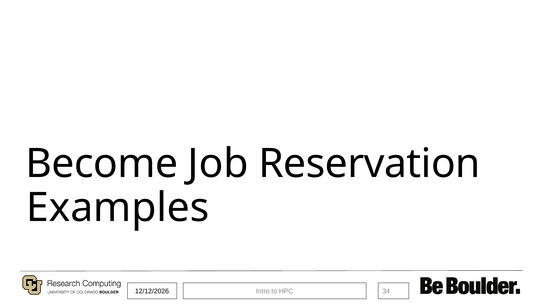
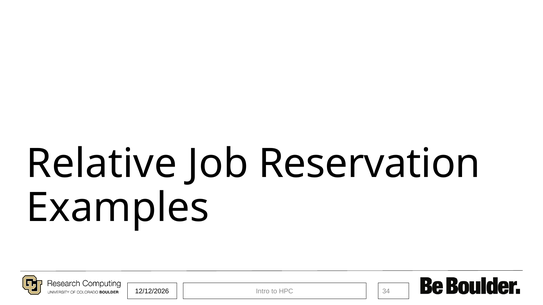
Become: Become -> Relative (102, 164)
